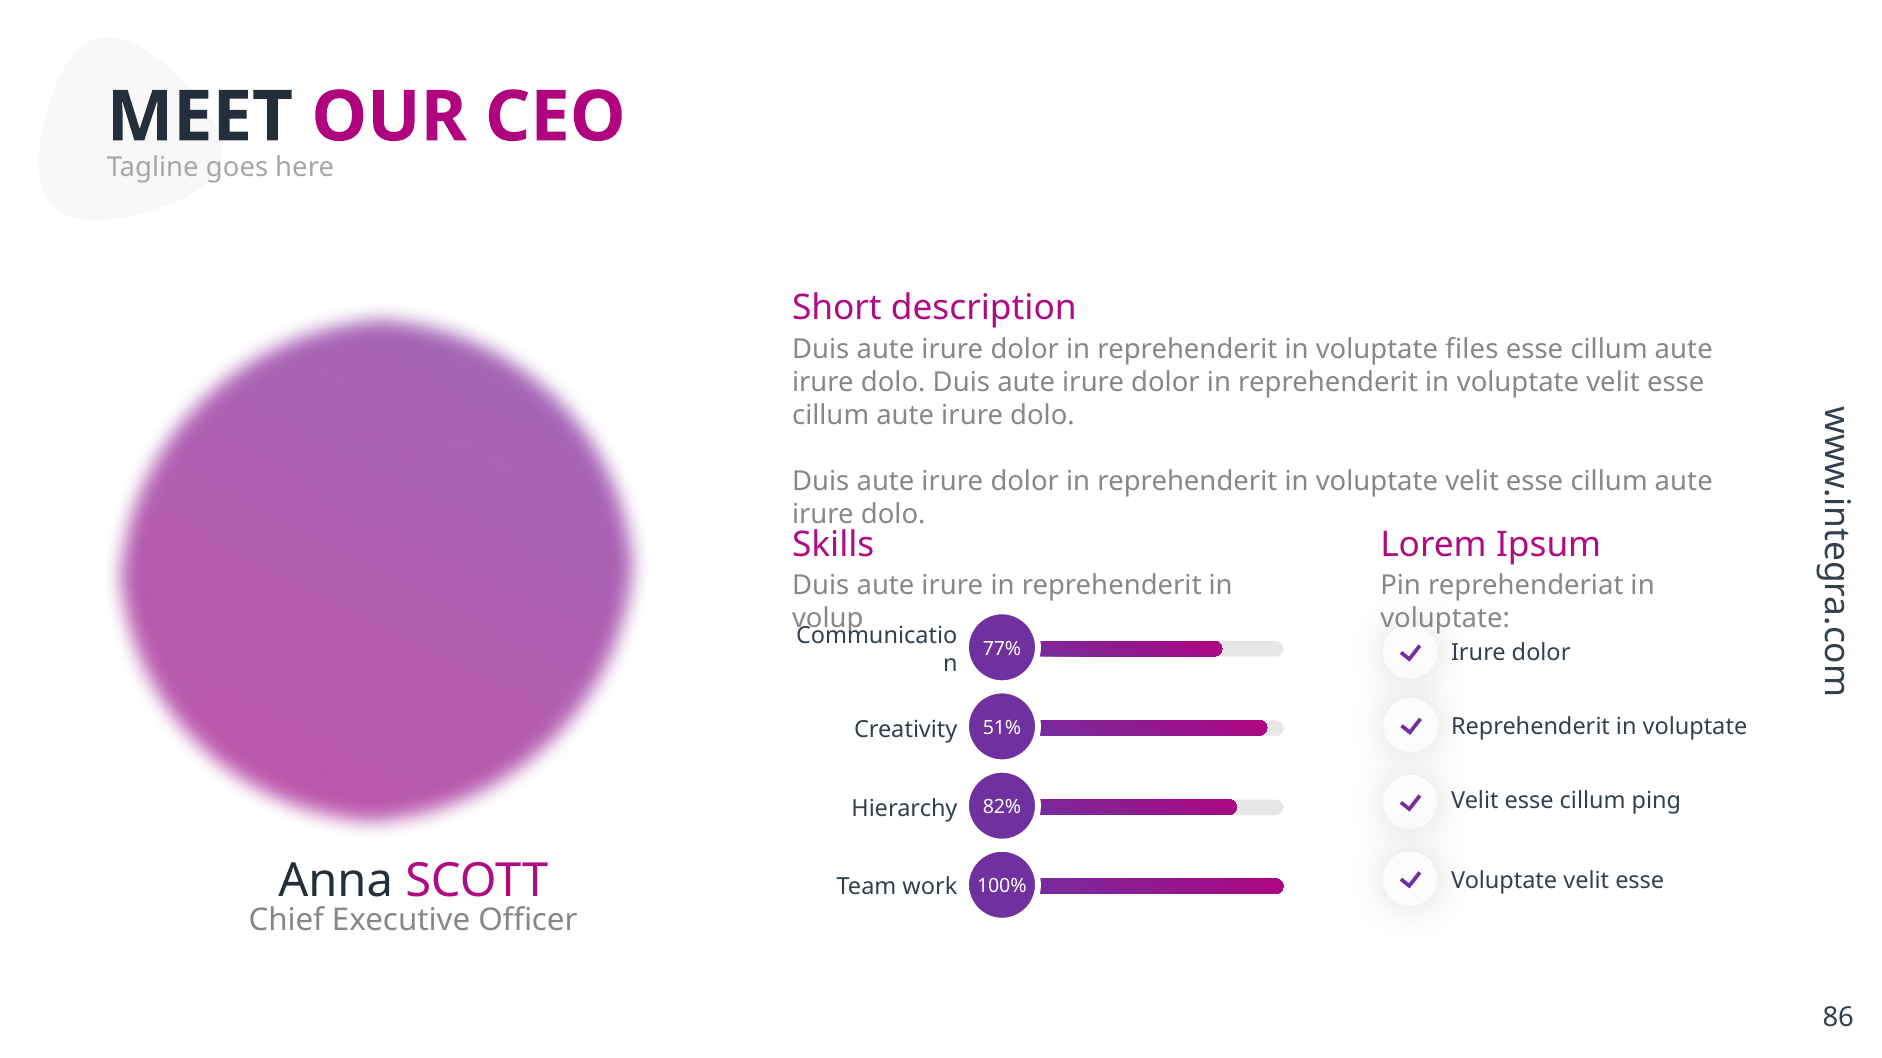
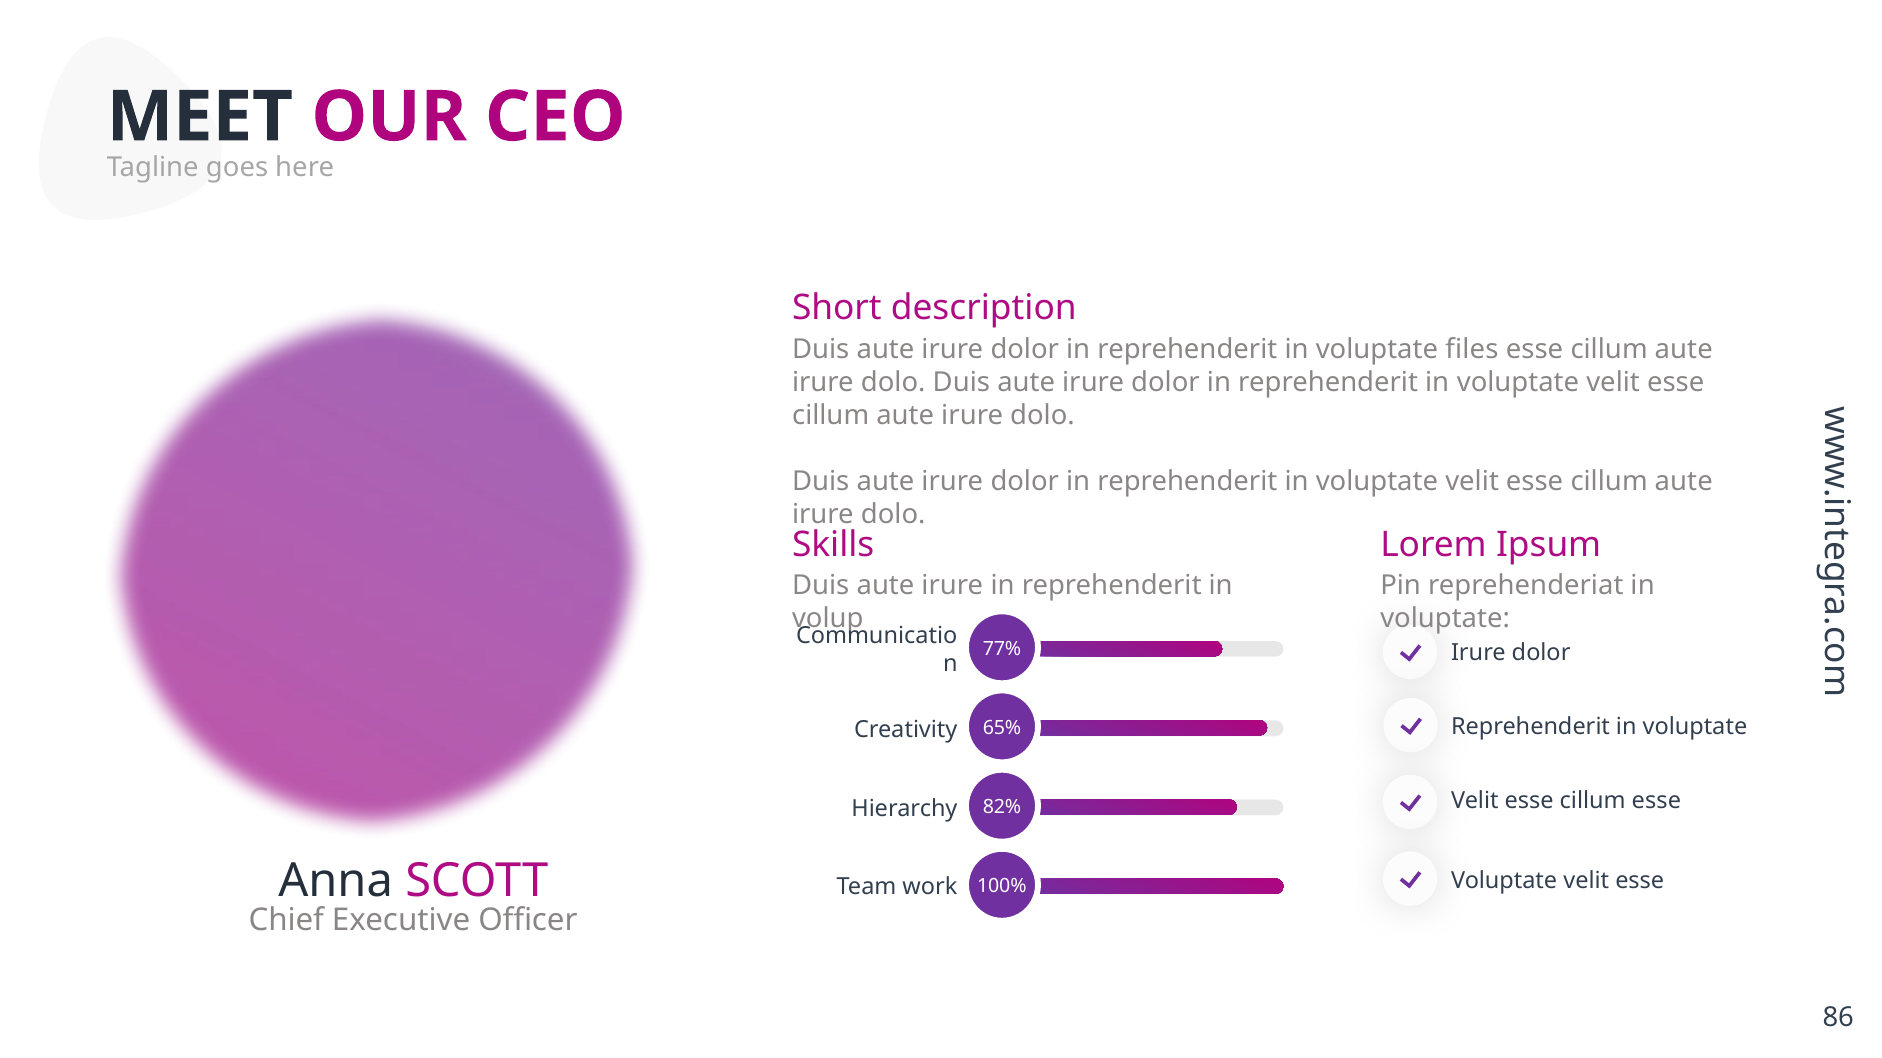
51%: 51% -> 65% (1002, 728)
cillum ping: ping -> esse (1656, 802)
